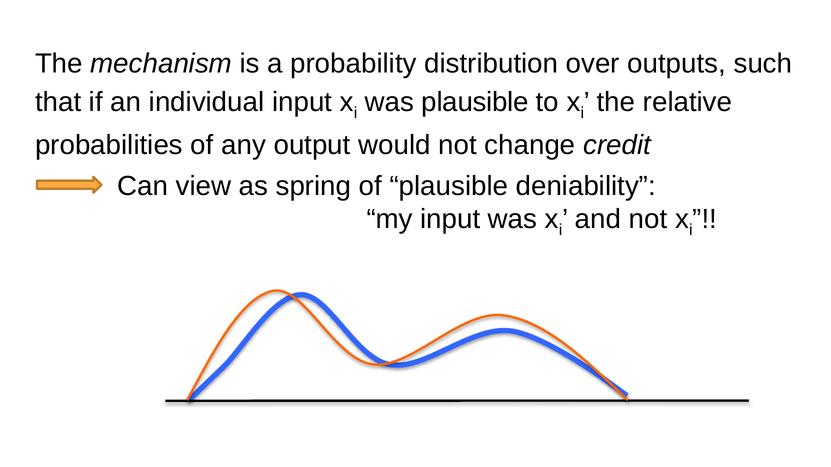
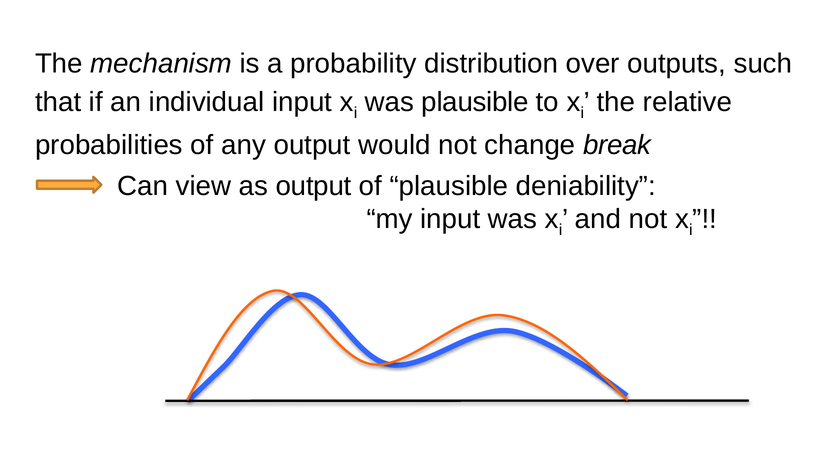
credit: credit -> break (617, 145)
as spring: spring -> output (314, 186)
